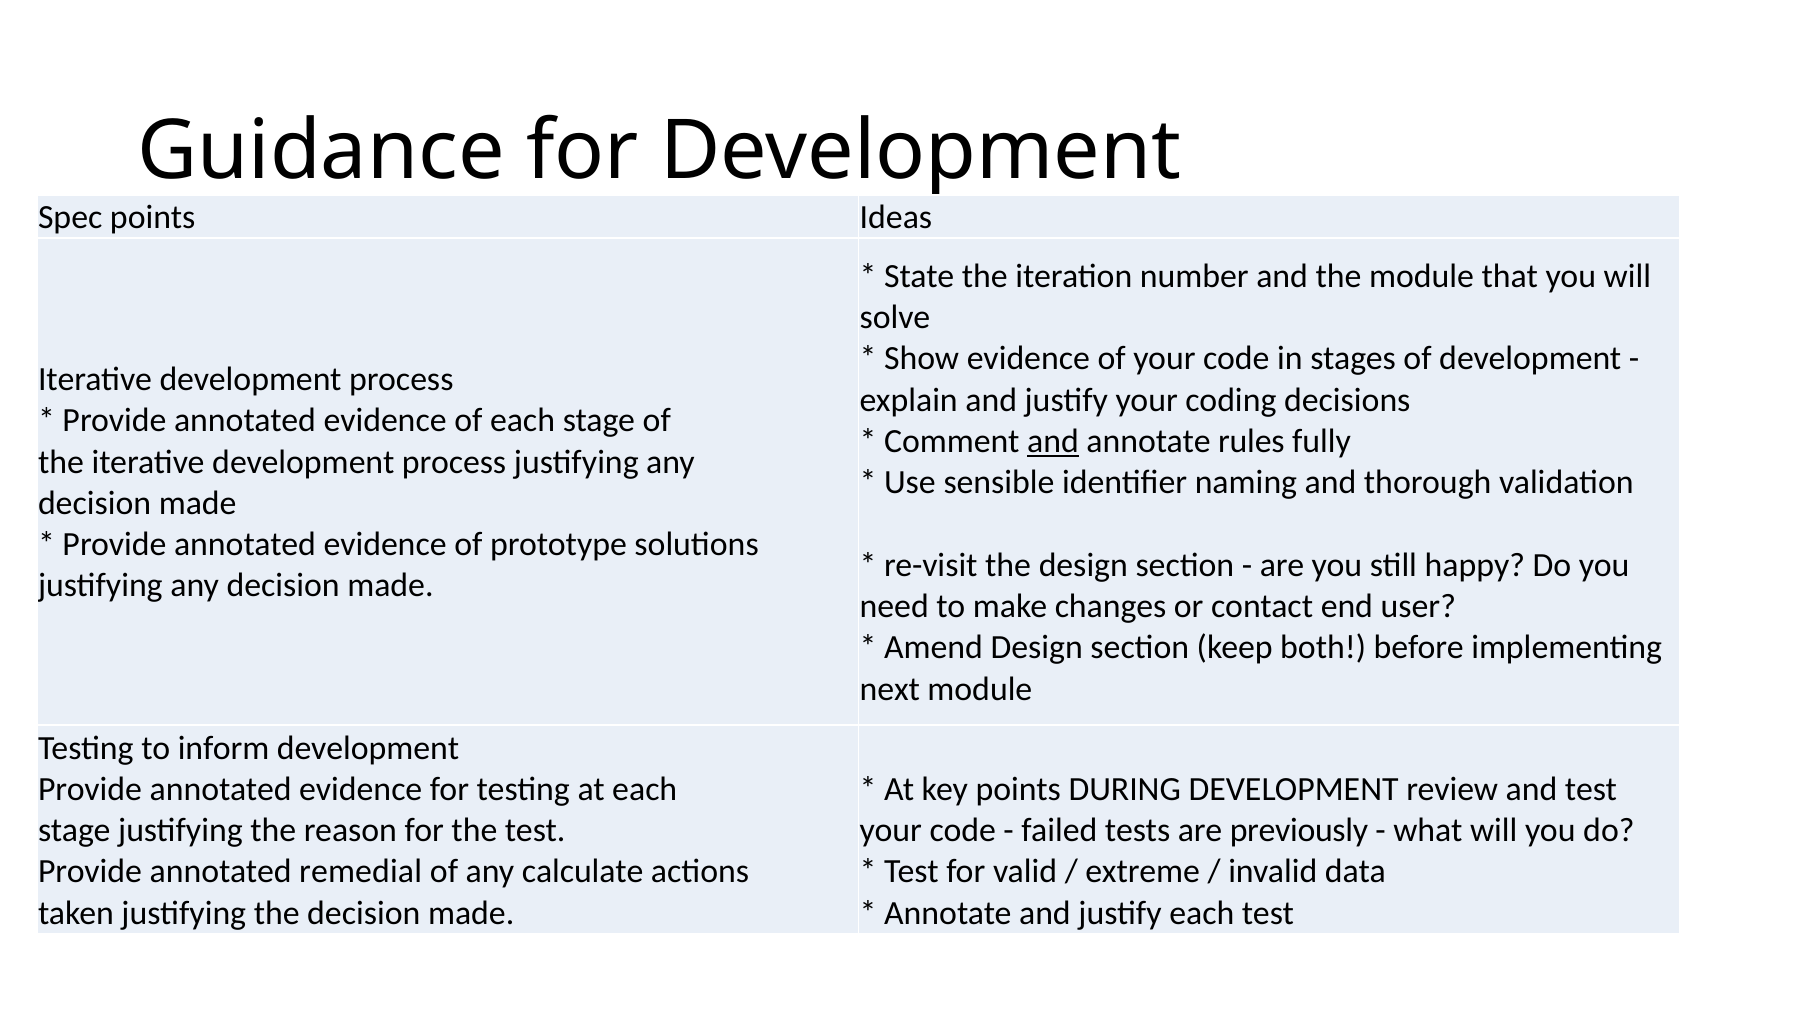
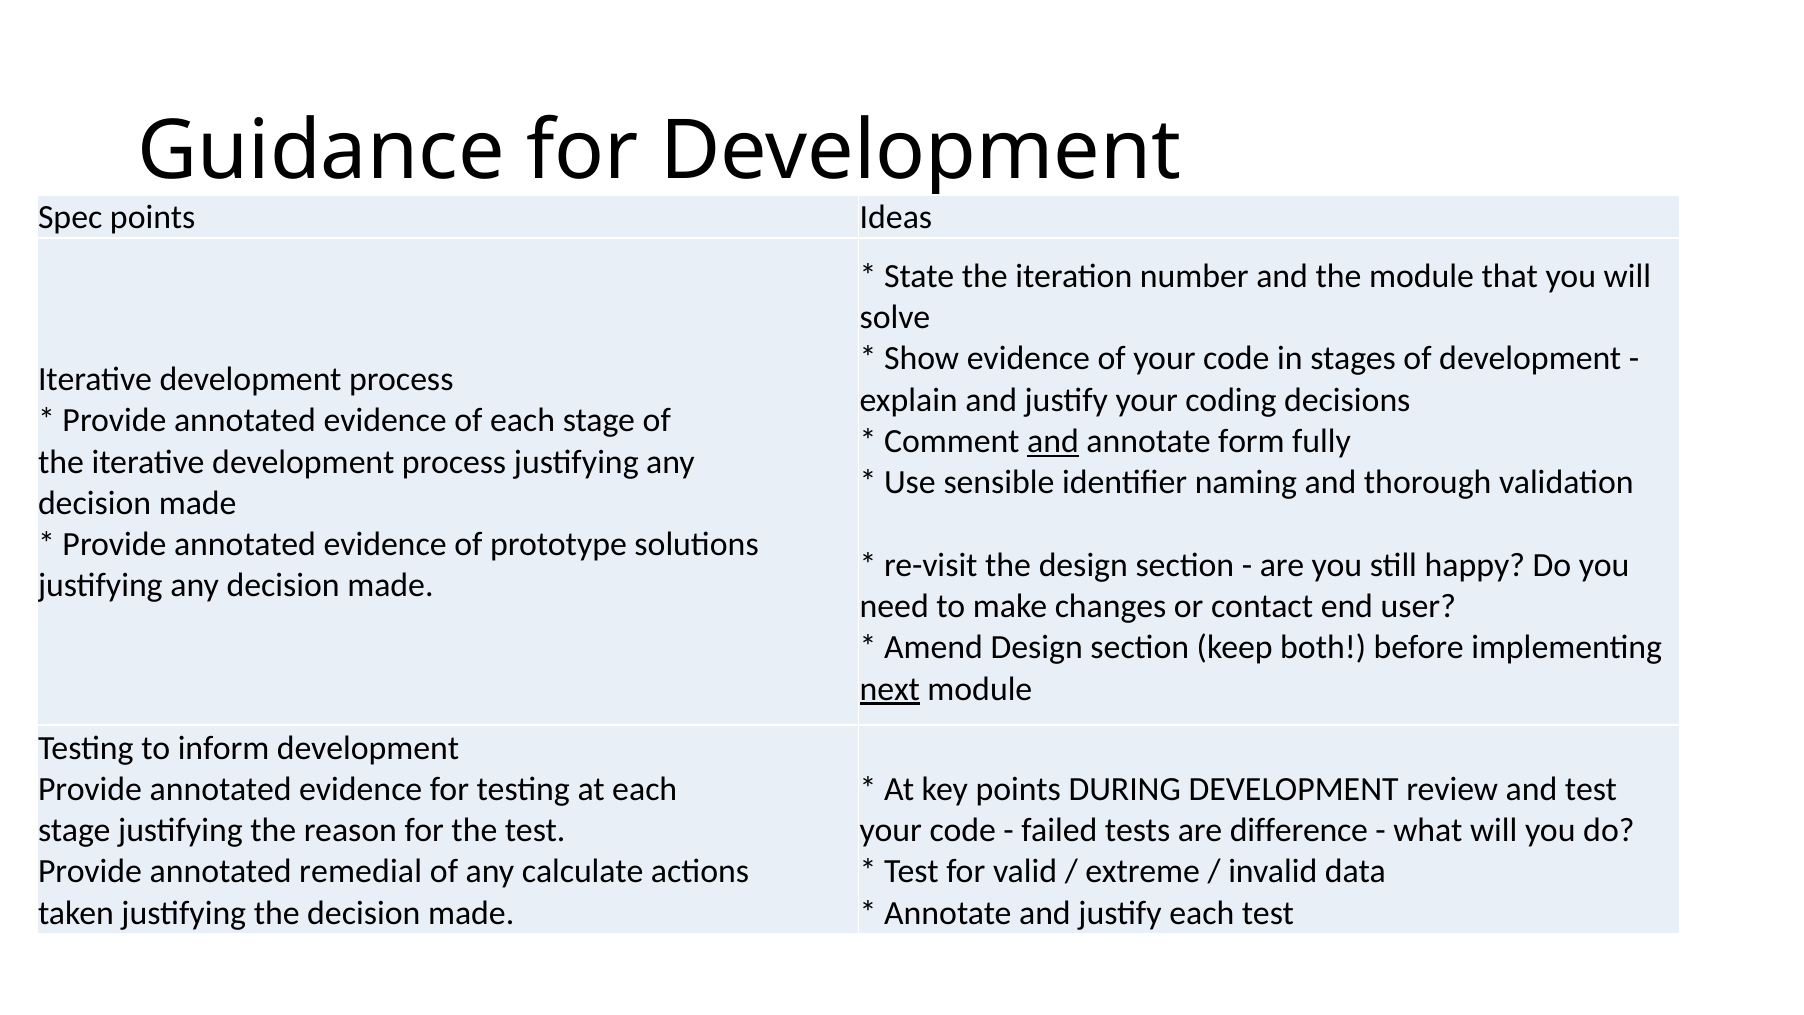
rules: rules -> form (1251, 441)
next underline: none -> present (890, 689)
previously: previously -> difference (1299, 830)
